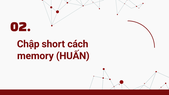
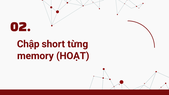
cách: cách -> từng (78, 44)
HUẤN: HUẤN -> HOẠT (73, 56)
